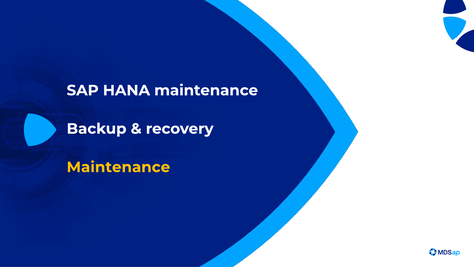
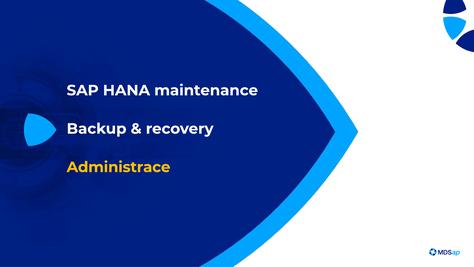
Maintenance: Maintenance -> Administrace (119, 167)
